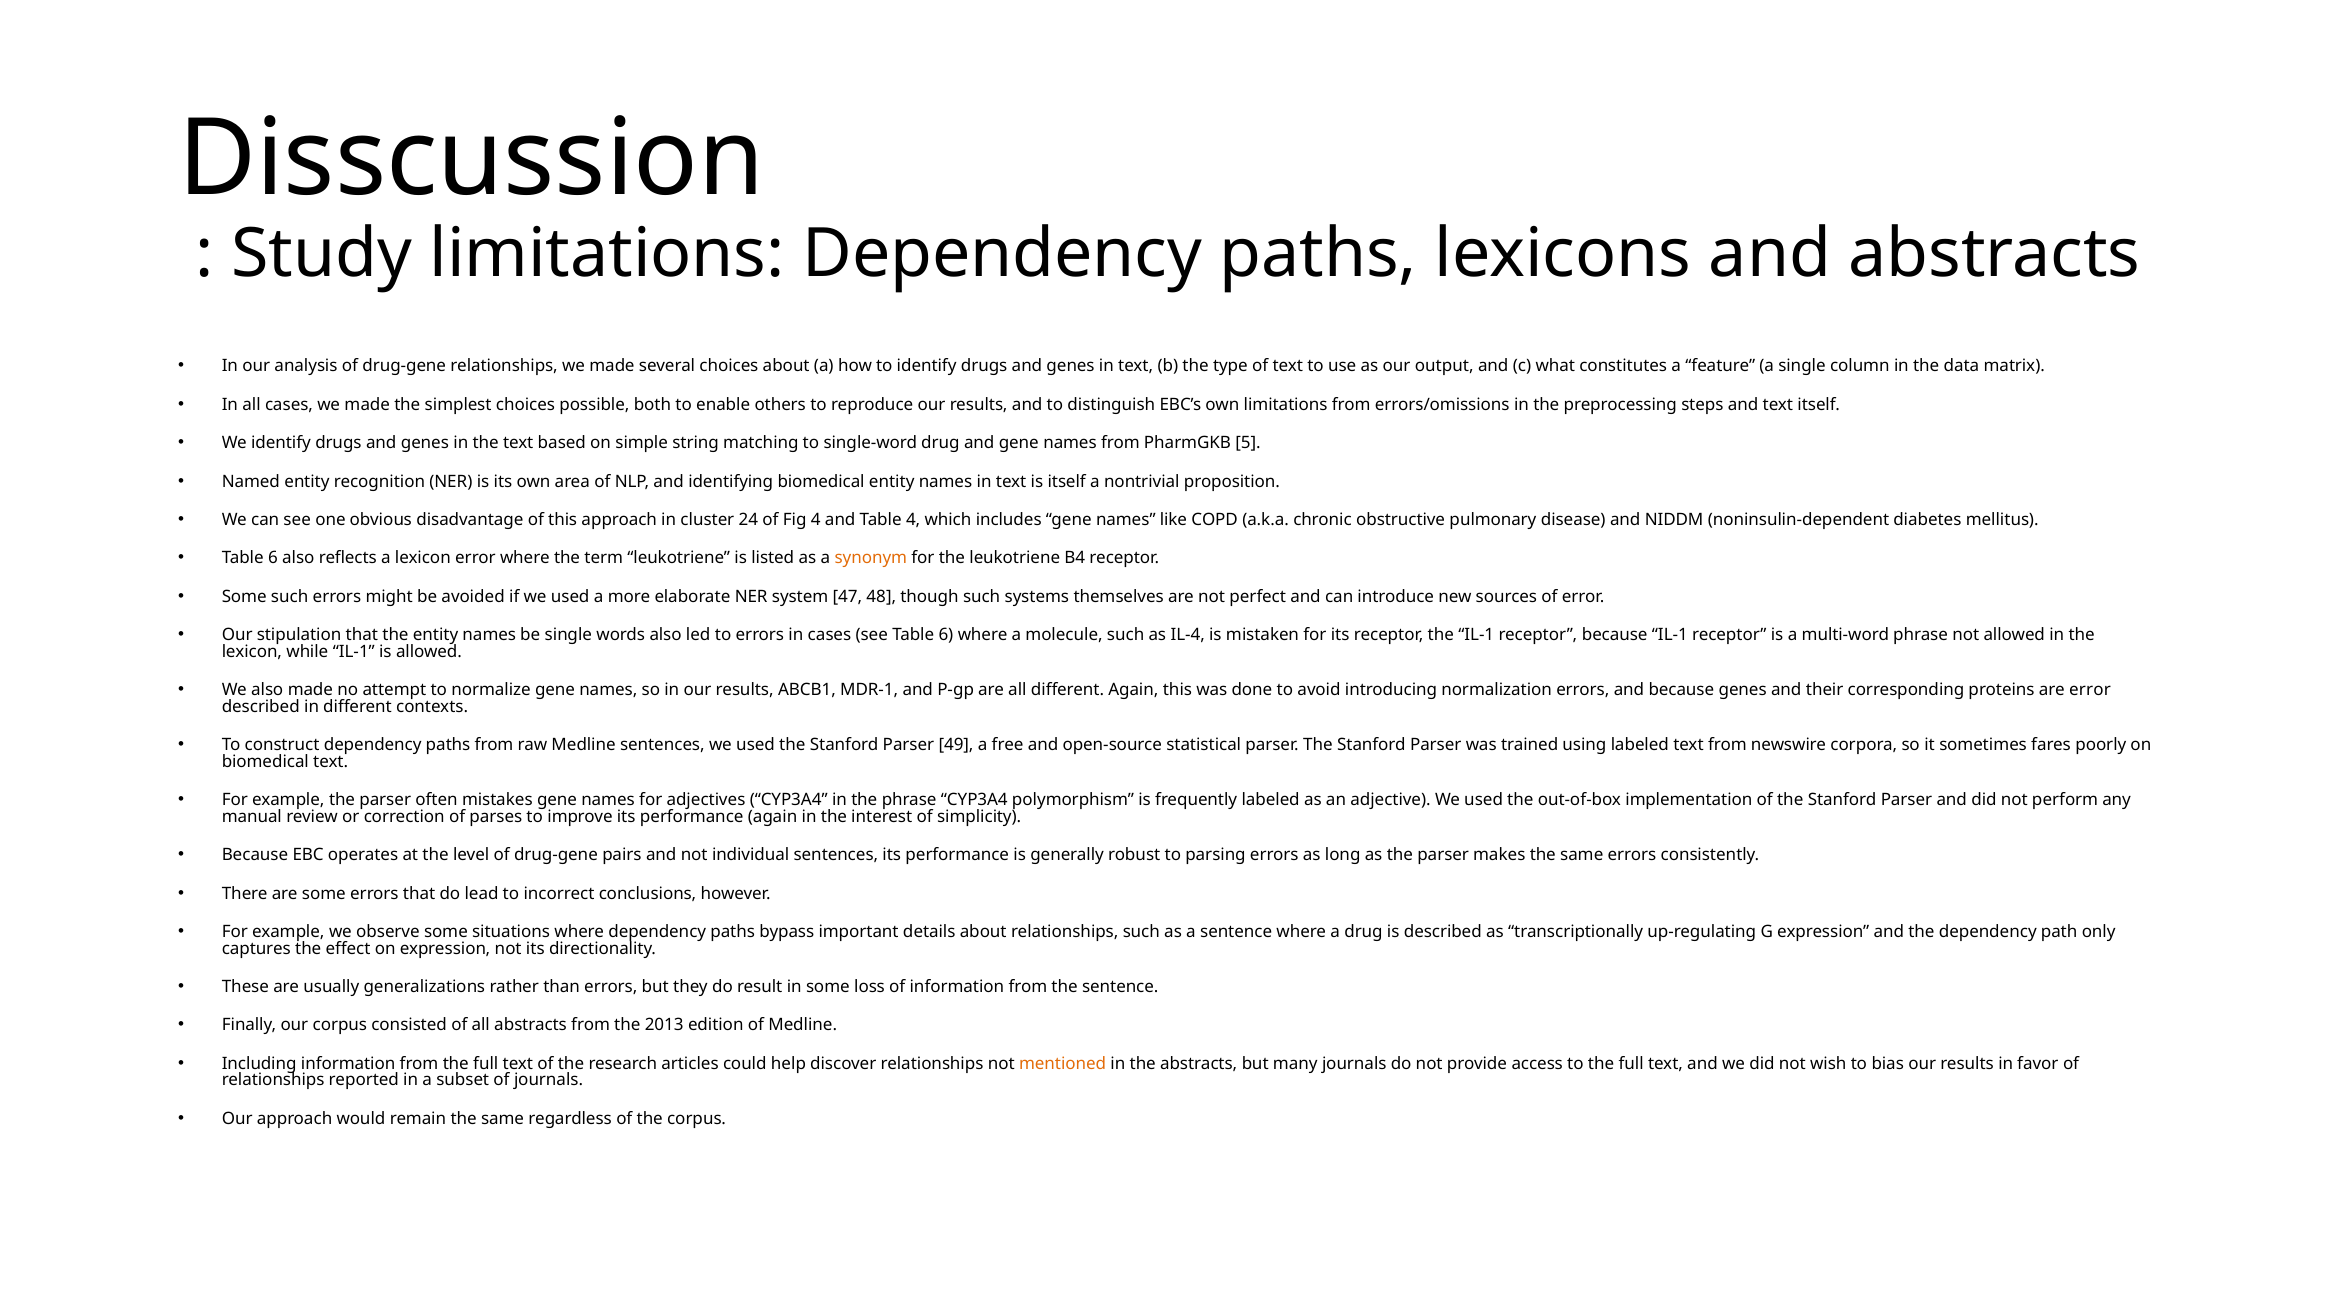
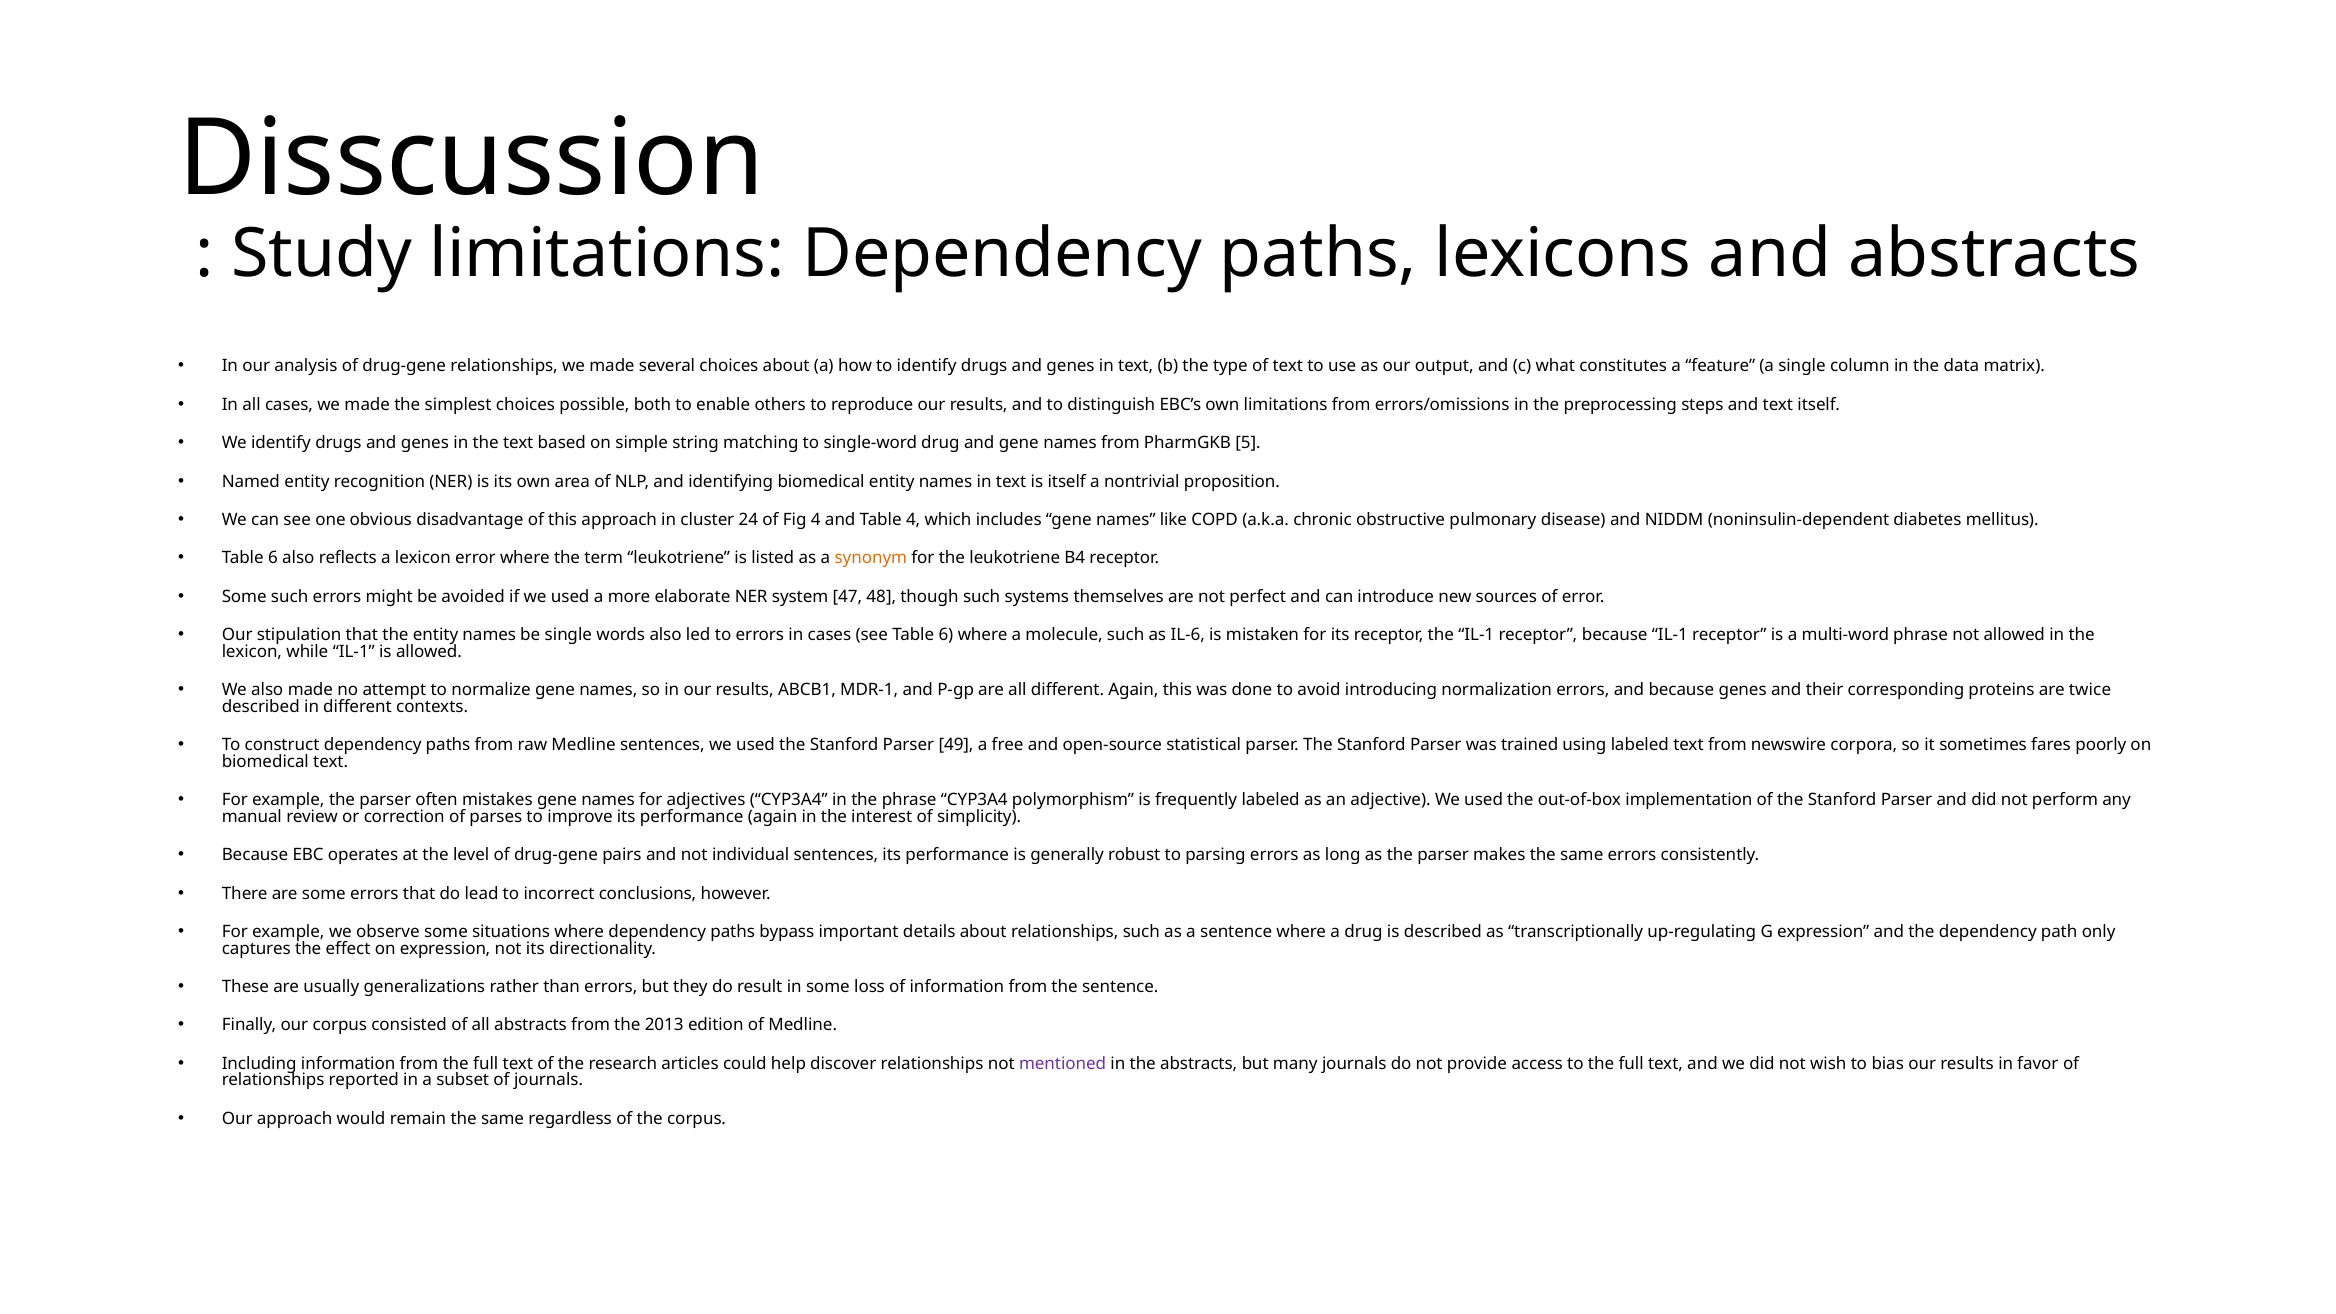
IL-4: IL-4 -> IL-6 (1188, 635)
are error: error -> twice (2090, 690)
mentioned colour: orange -> purple (1063, 1064)
